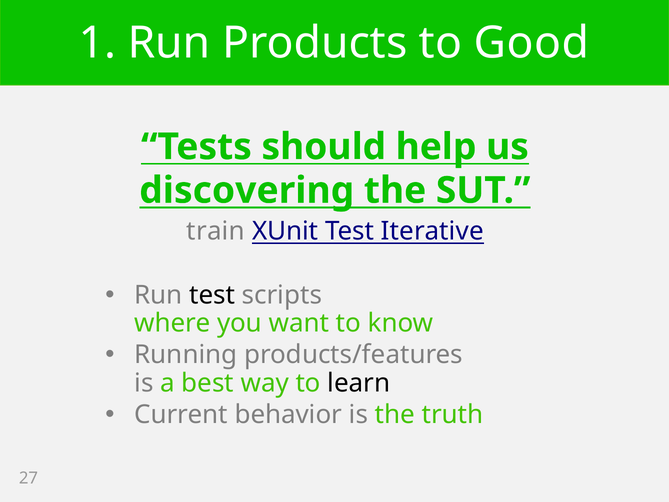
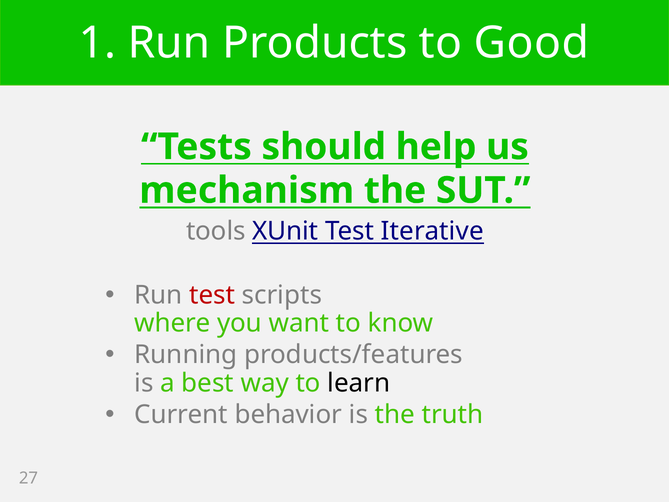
discovering: discovering -> mechanism (247, 190)
train: train -> tools (216, 231)
test colour: black -> red (212, 295)
